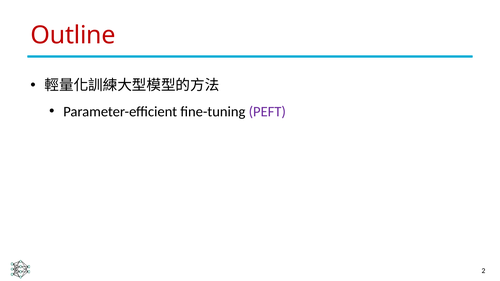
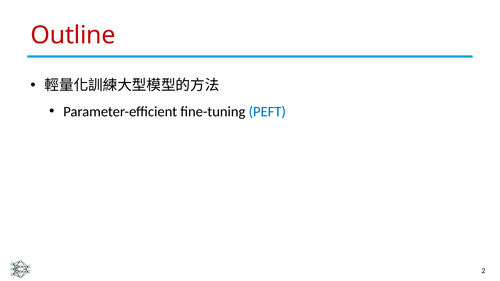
PEFT colour: purple -> blue (267, 112)
